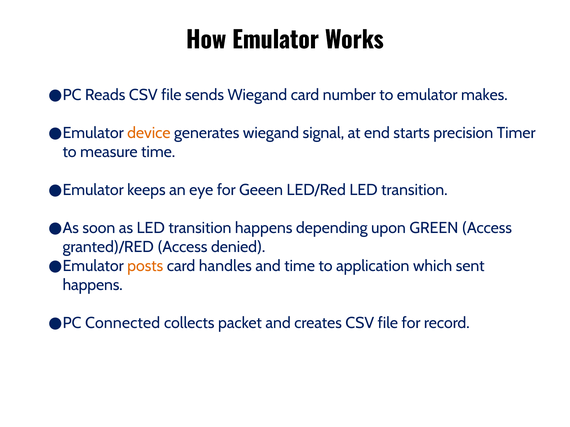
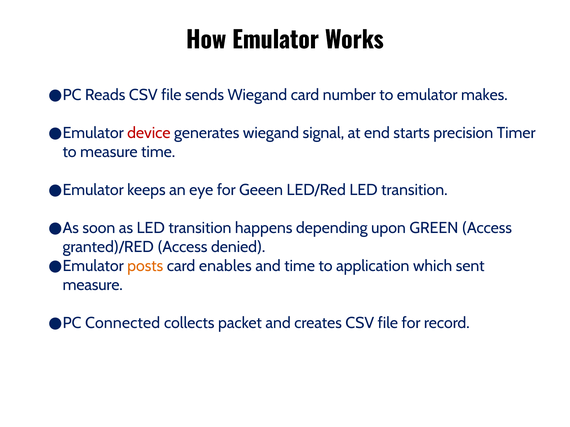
device colour: orange -> red (149, 133)
handles: handles -> enables (225, 266)
happens: happens -> measure (93, 285)
